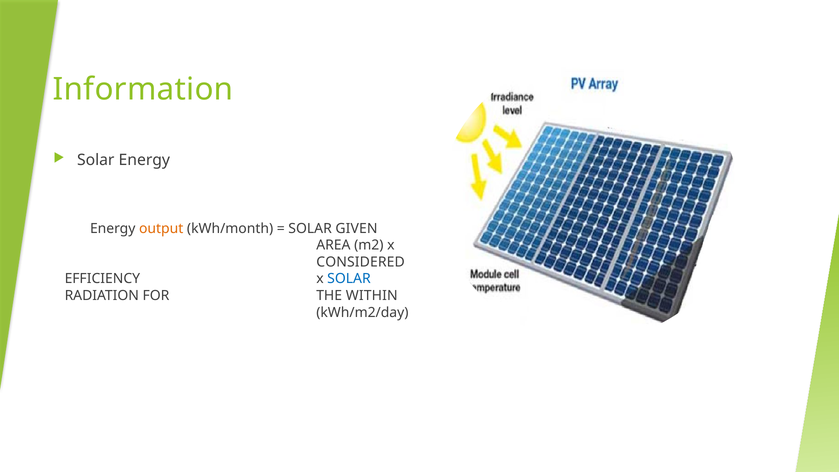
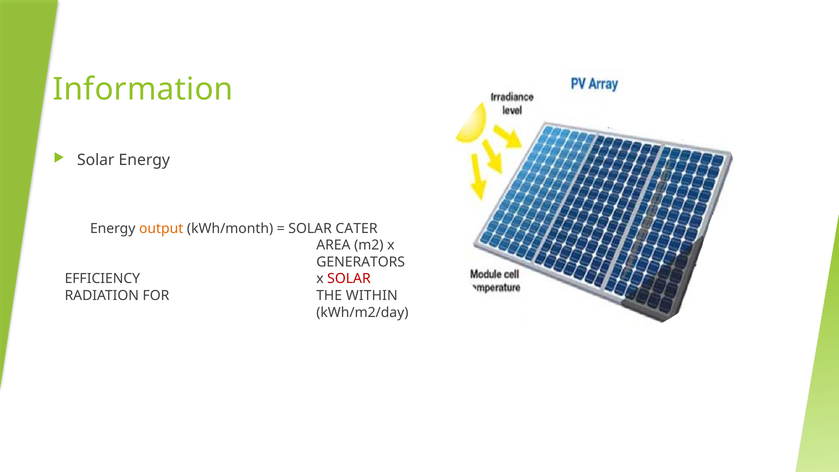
GIVEN: GIVEN -> CATER (357, 229)
CONSIDERED: CONSIDERED -> GENERATORS (361, 262)
SOLAR colour: blue -> red (349, 279)
